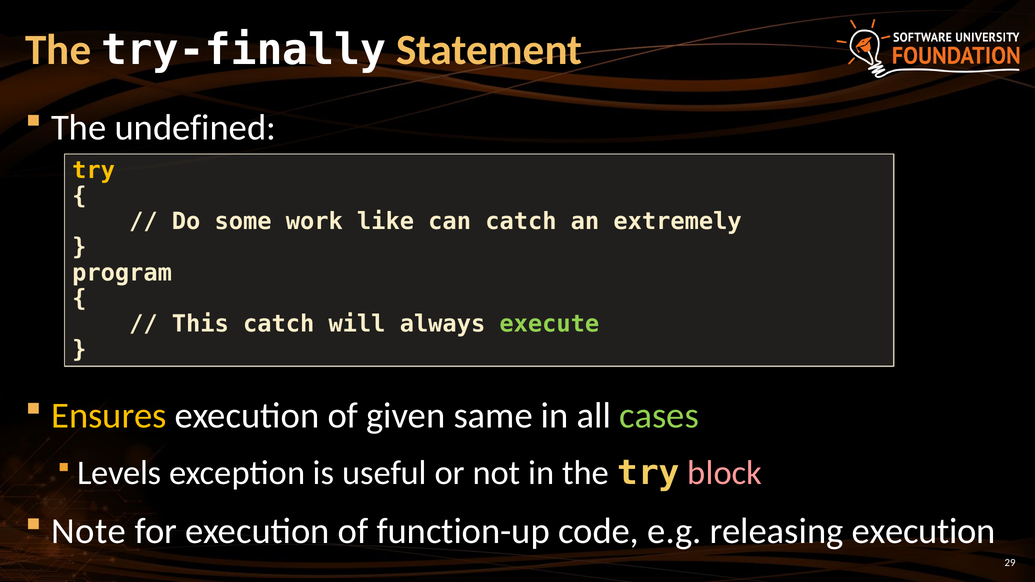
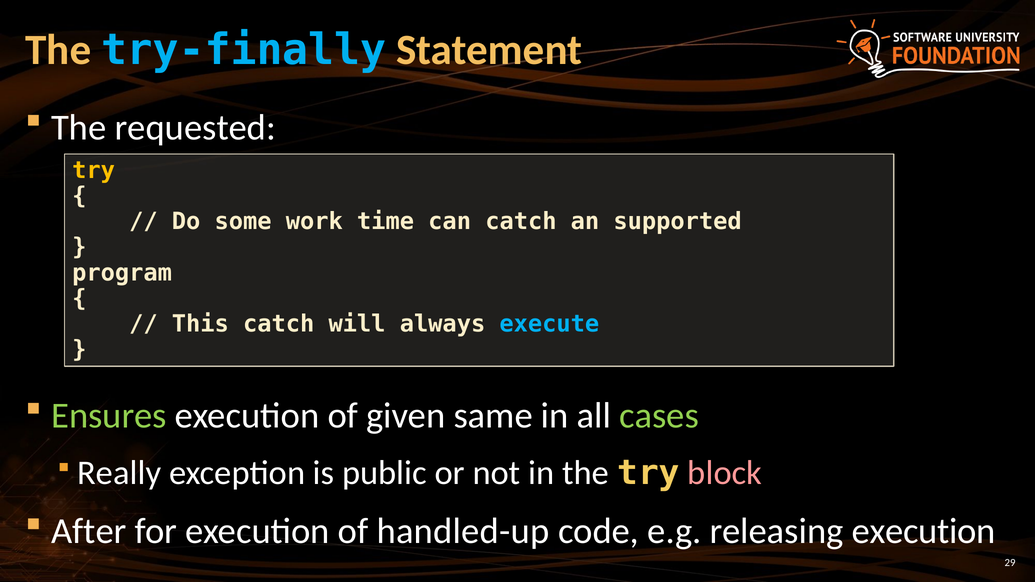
try-finally colour: white -> light blue (244, 50)
undefined: undefined -> requested (195, 128)
like: like -> time (386, 222)
extremely: extremely -> supported (678, 222)
execute colour: light green -> light blue (549, 324)
Ensures colour: yellow -> light green (109, 416)
Levels: Levels -> Really (119, 473)
useful: useful -> public (384, 473)
Note: Note -> After (89, 531)
function-up: function-up -> handled-up (463, 531)
